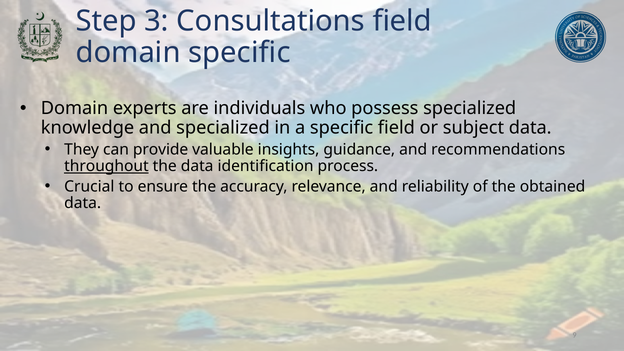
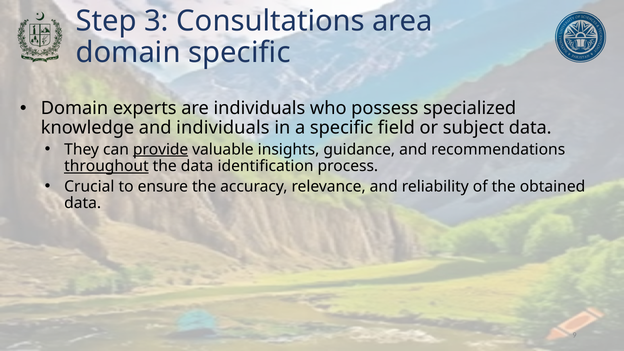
Consultations field: field -> area (402, 21)
and specialized: specialized -> individuals (223, 128)
provide underline: none -> present (161, 149)
